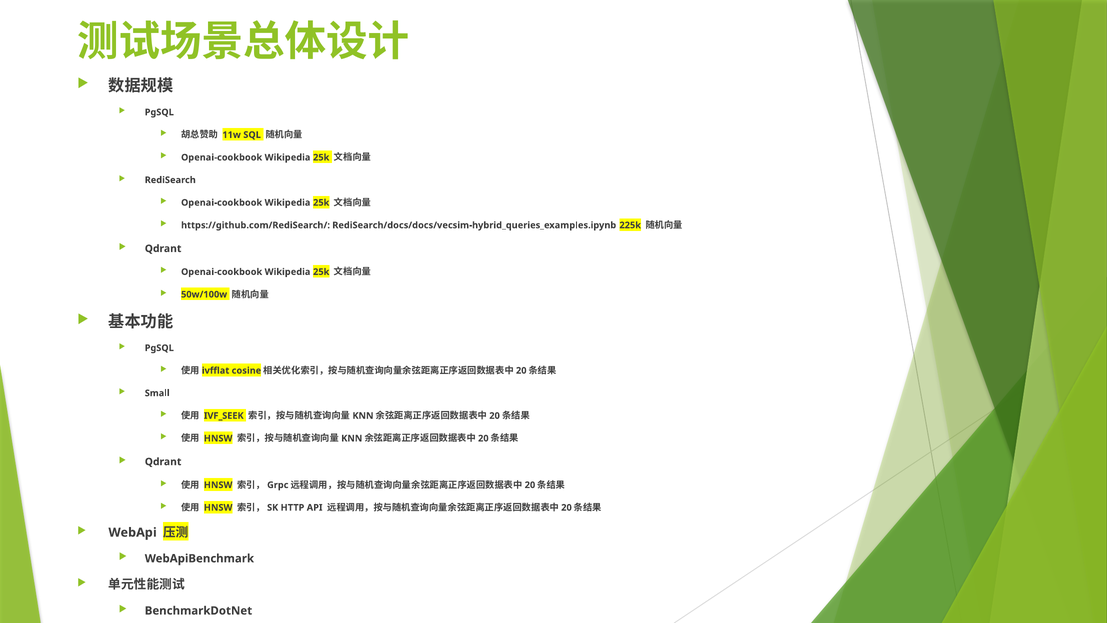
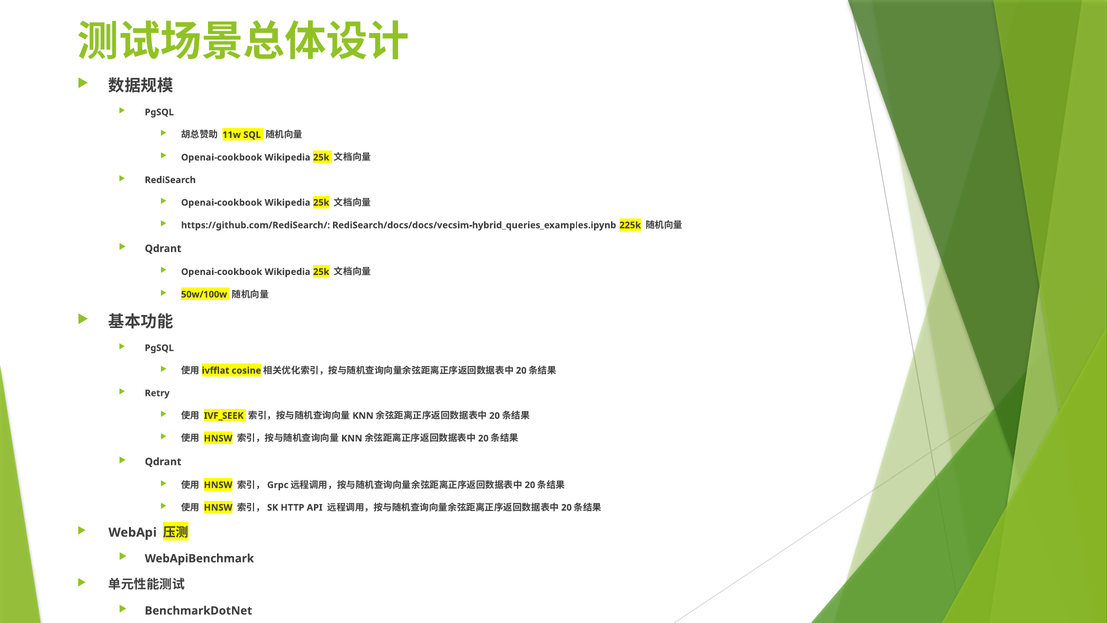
Small: Small -> Retry (157, 393)
